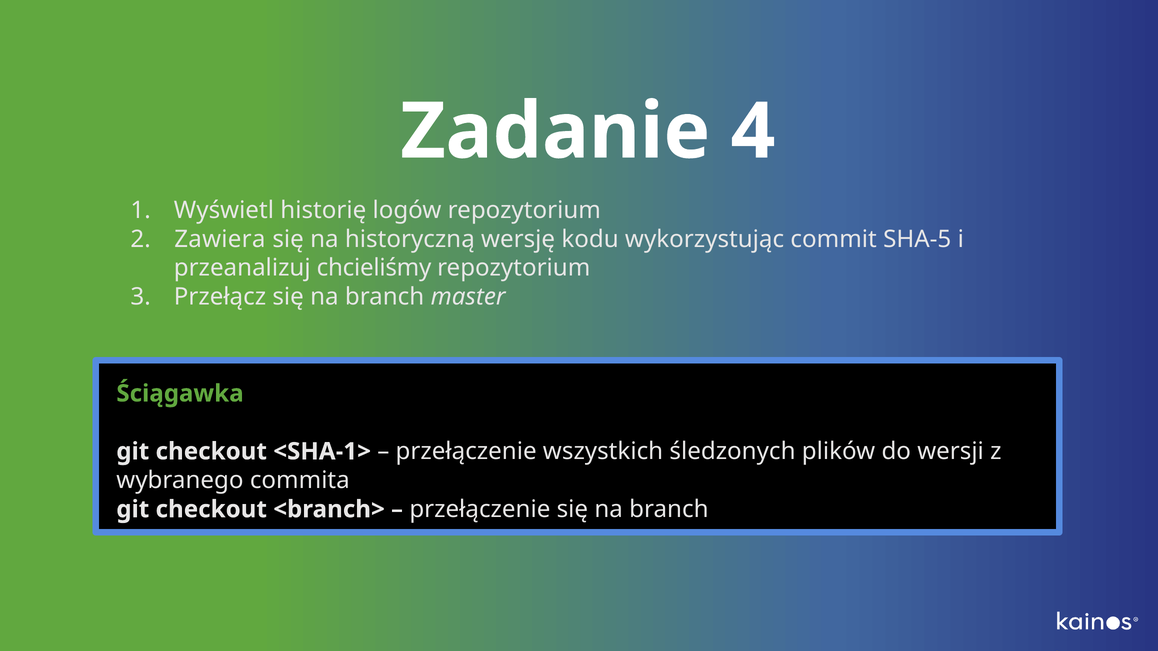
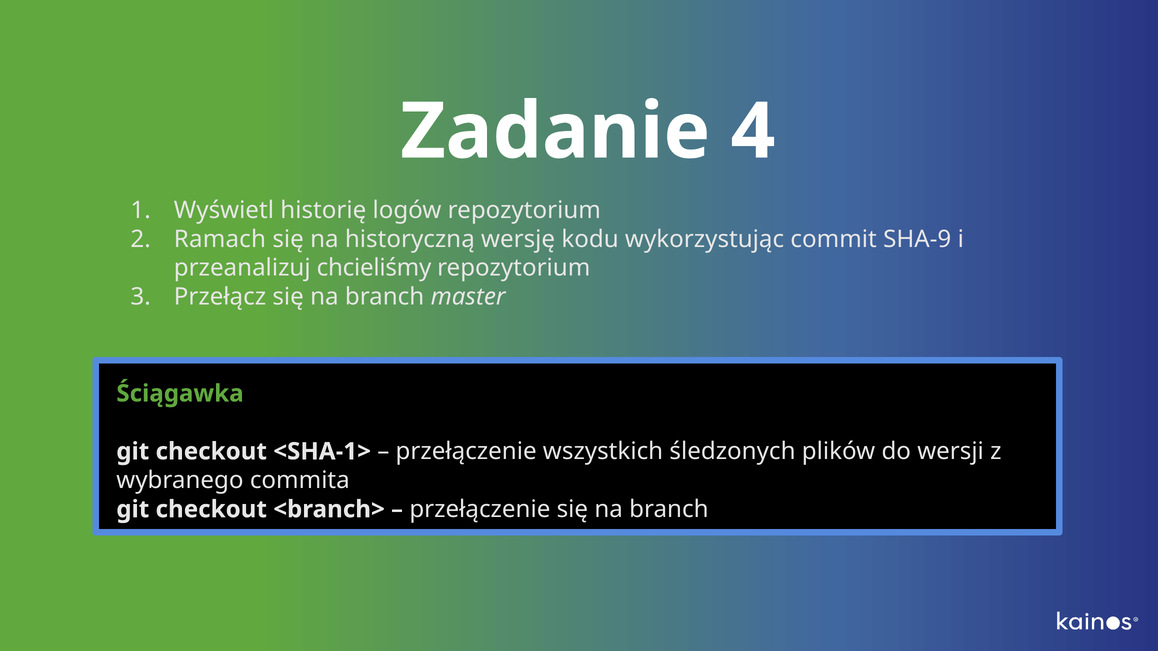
Zawiera: Zawiera -> Ramach (220, 239)
SHA-5: SHA-5 -> SHA-9 (917, 239)
